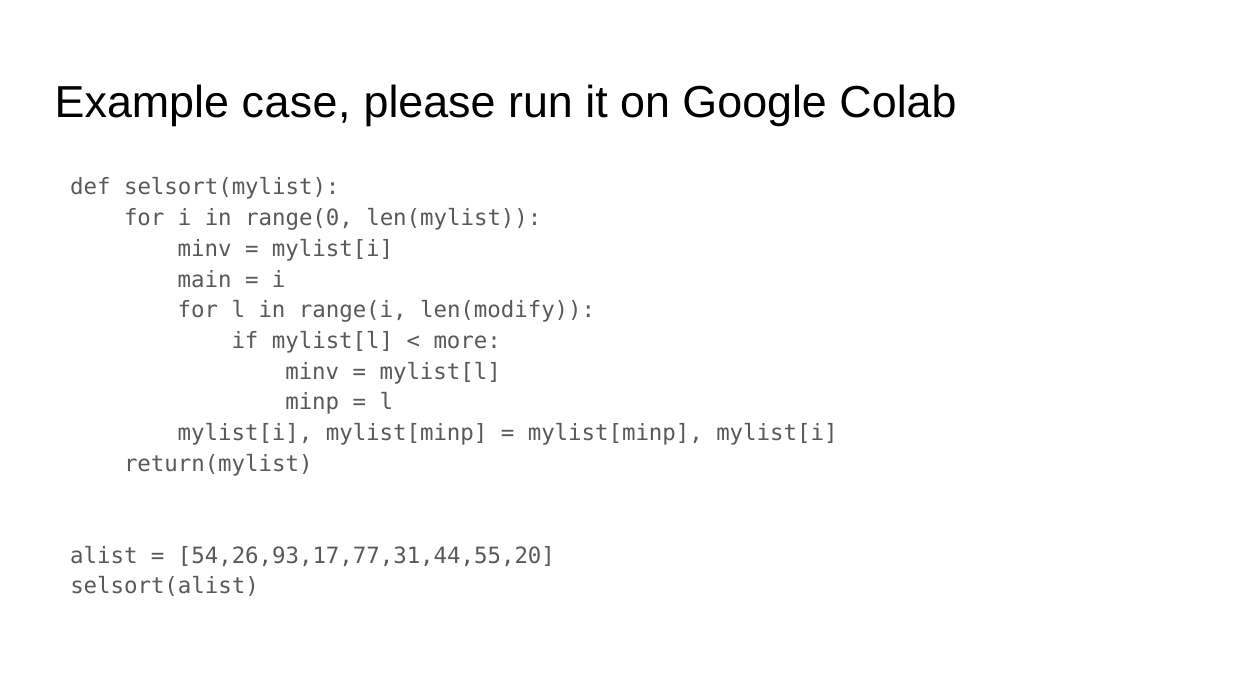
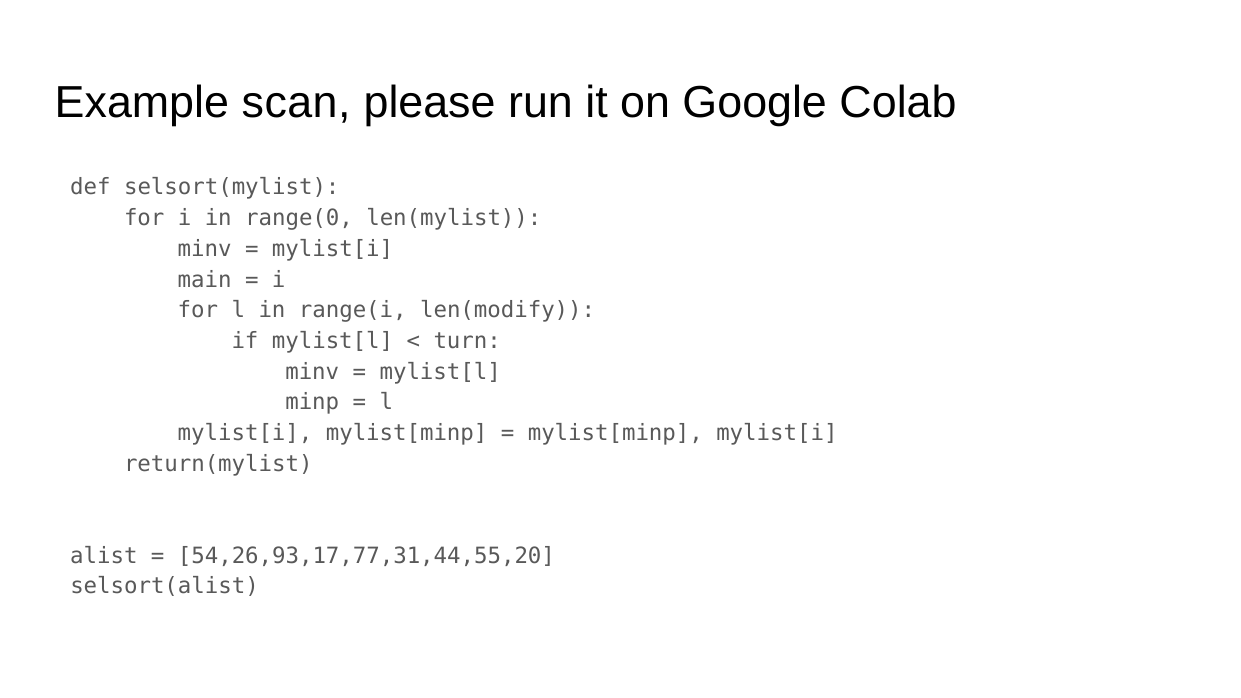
case: case -> scan (296, 103)
more: more -> turn (467, 341)
